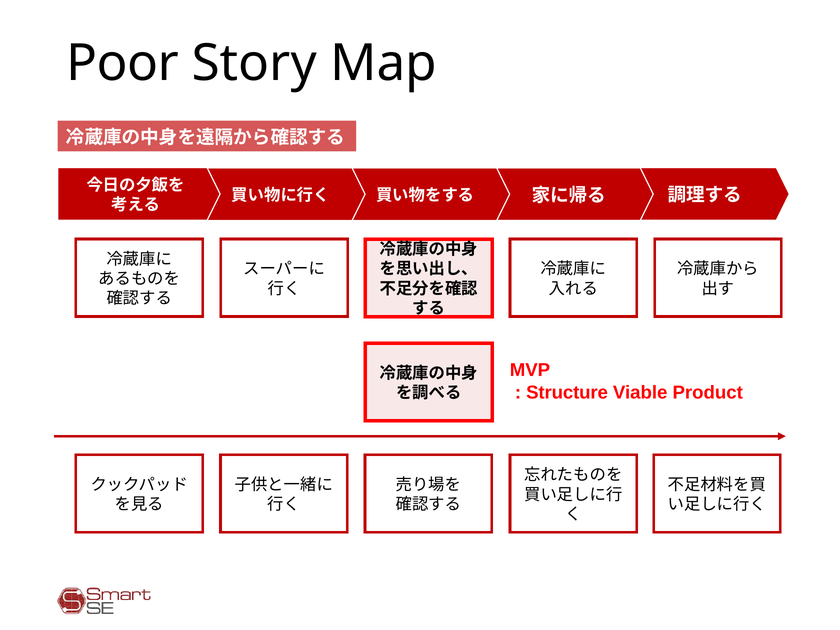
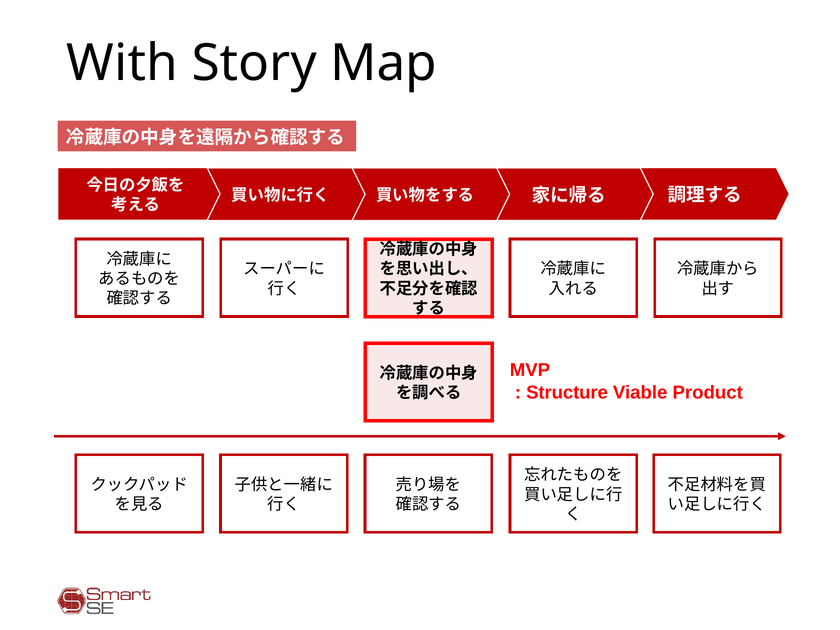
Poor: Poor -> With (122, 63)
